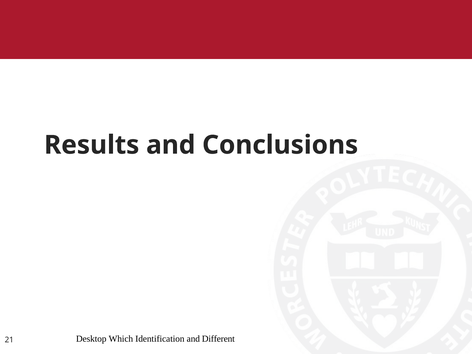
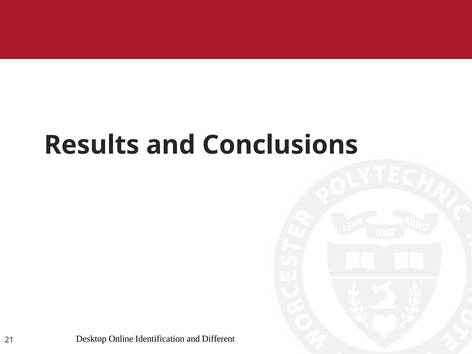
Which: Which -> Online (121, 339)
